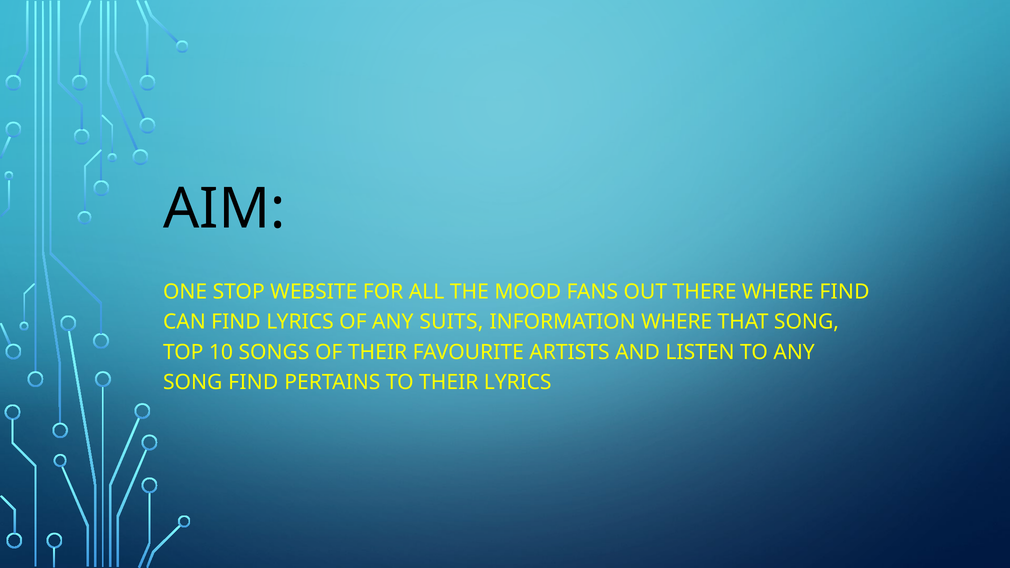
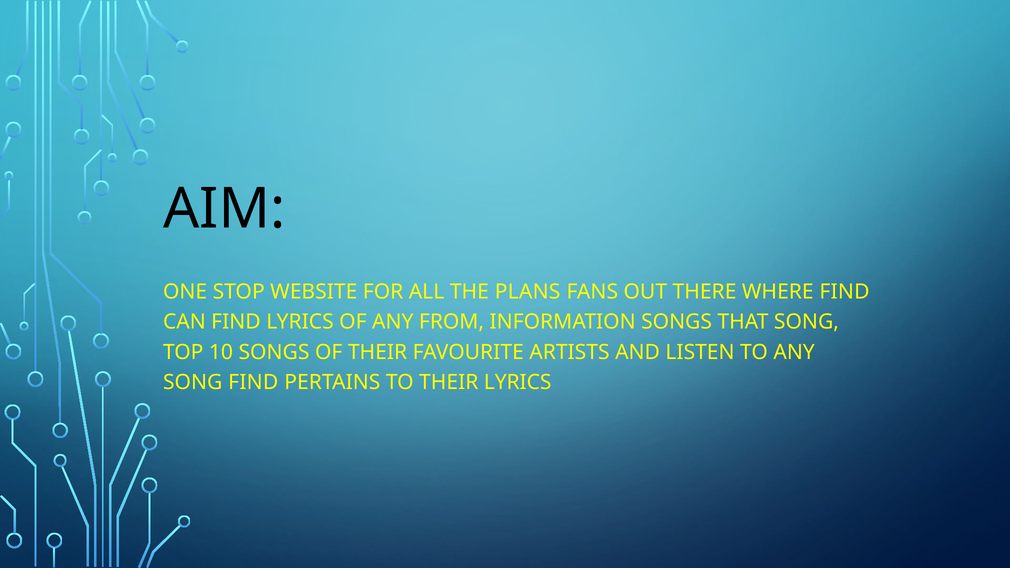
MOOD: MOOD -> PLANS (528, 292)
SUITS: SUITS -> FROM (452, 322)
INFORMATION WHERE: WHERE -> SONGS (677, 322)
